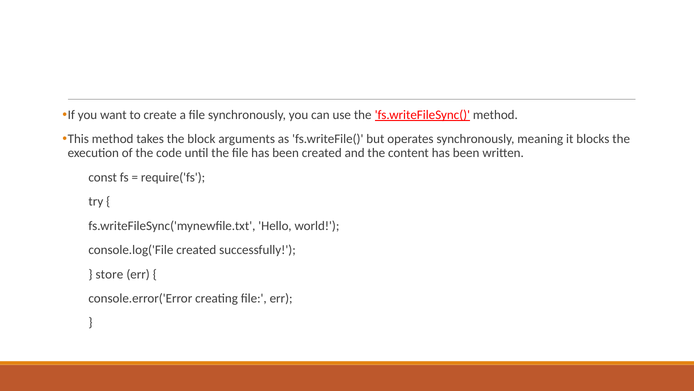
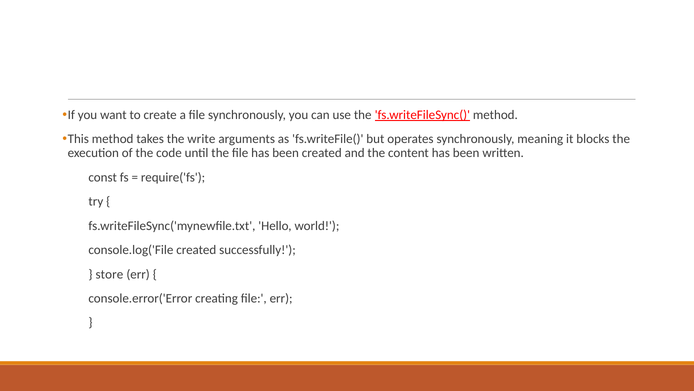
block: block -> write (201, 139)
